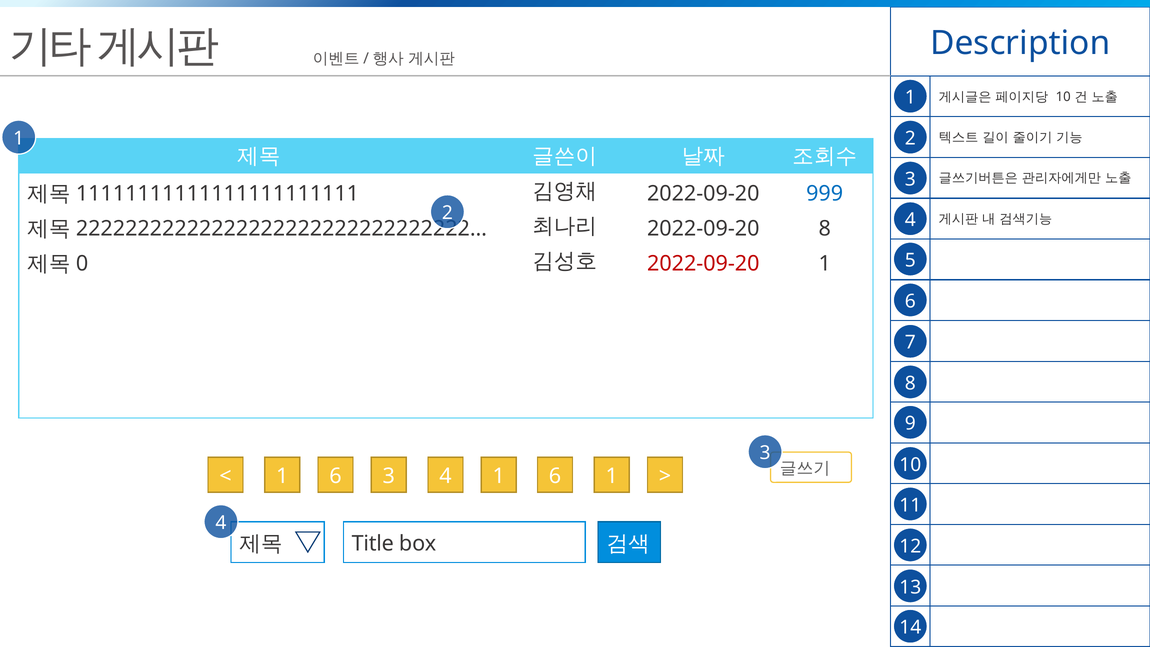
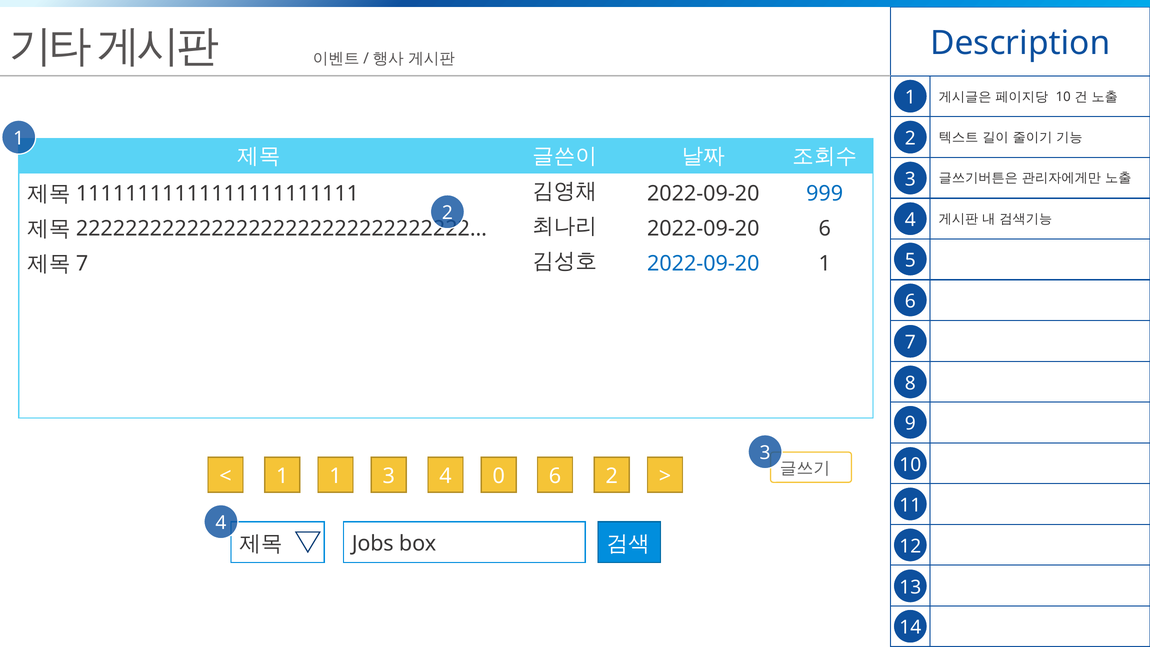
2022-09-20 8: 8 -> 6 (825, 228)
0: 0 -> 7 (82, 263)
2022-09-20 colour: red -> blue (703, 263)
6: 6 -> 1 (335, 476)
4 1: 1 -> 0 (499, 476)
6 1: 1 -> 2 (612, 476)
Title: Title -> Jobs (373, 543)
